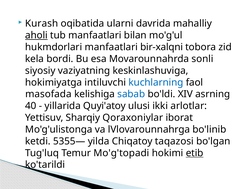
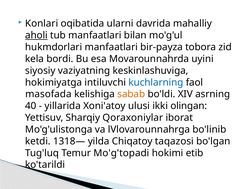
Kurash: Kurash -> Konlari (42, 24)
bir-xalqni: bir-xalqni -> bir-payza (162, 47)
sonli: sonli -> uyini (203, 59)
sabab colour: blue -> orange (131, 94)
Quyi'atoy: Quyi'atoy -> Xoni'atoy (104, 106)
arlotlar: arlotlar -> olingan (189, 106)
5355—: 5355— -> 1318— (69, 141)
etib underline: present -> none (195, 153)
